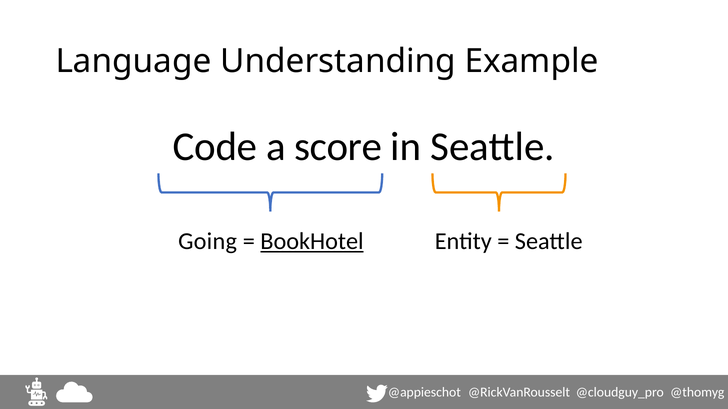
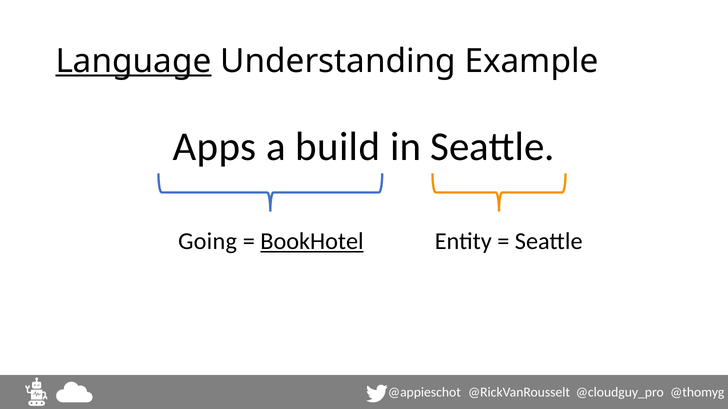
Language underline: none -> present (133, 61)
Code: Code -> Apps (215, 147)
score: score -> build (338, 147)
